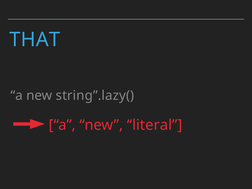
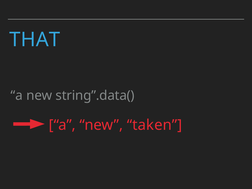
string”.lazy(: string”.lazy( -> string”.data( (95, 95)
literal: literal -> taken (155, 125)
